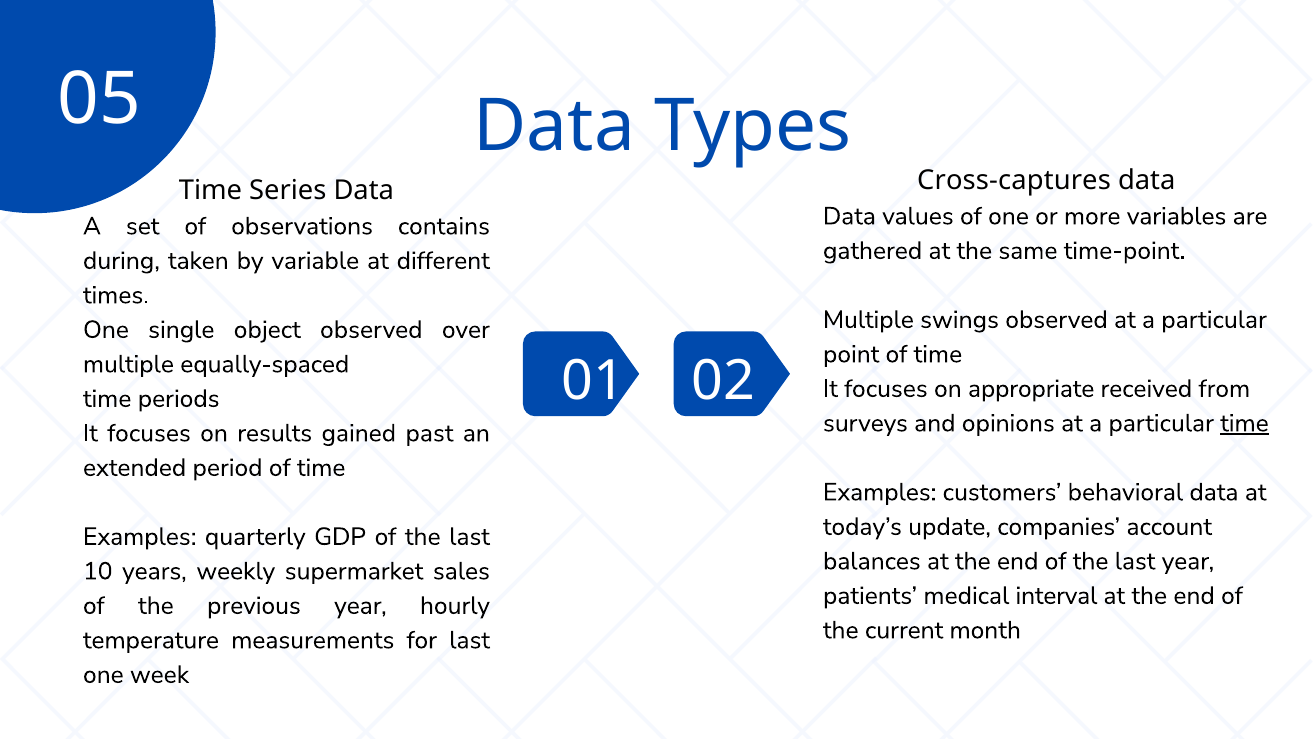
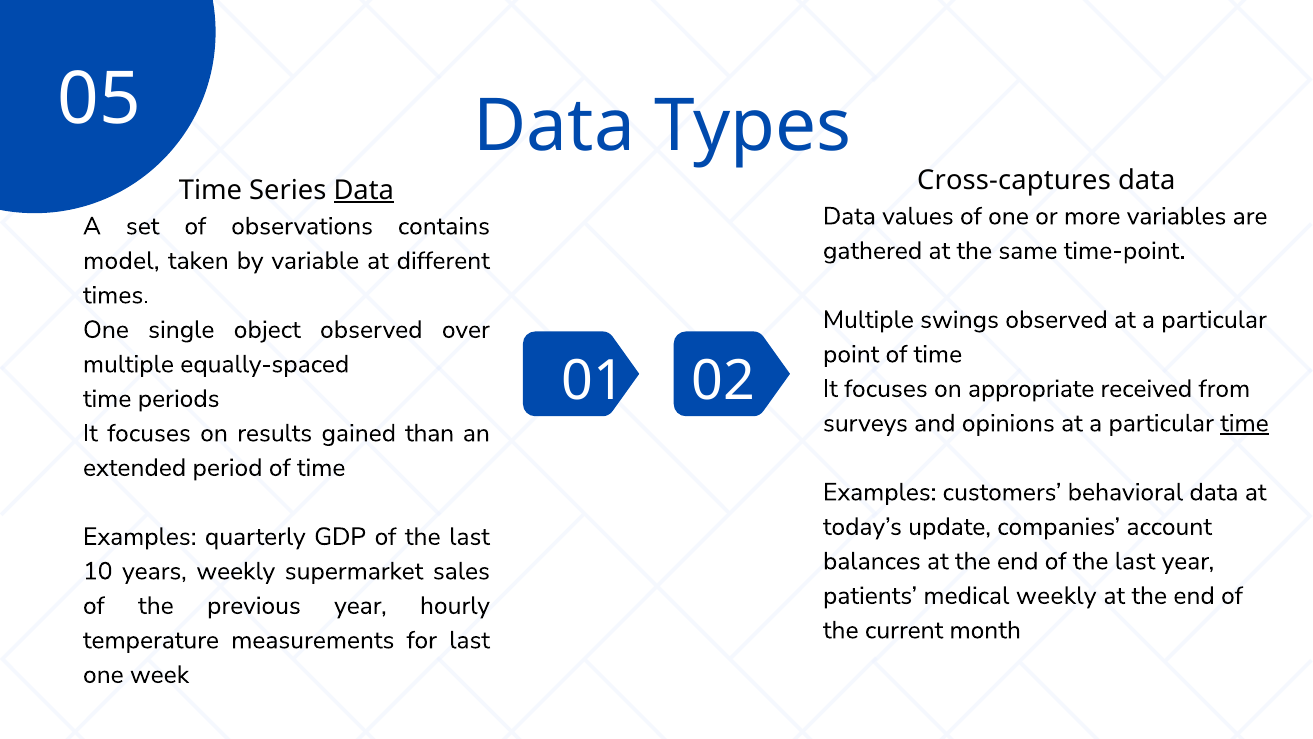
Data underline: none -> present (364, 190)
during: during -> model (121, 261)
past: past -> than (430, 433)
medical interval: interval -> weekly (1056, 595)
